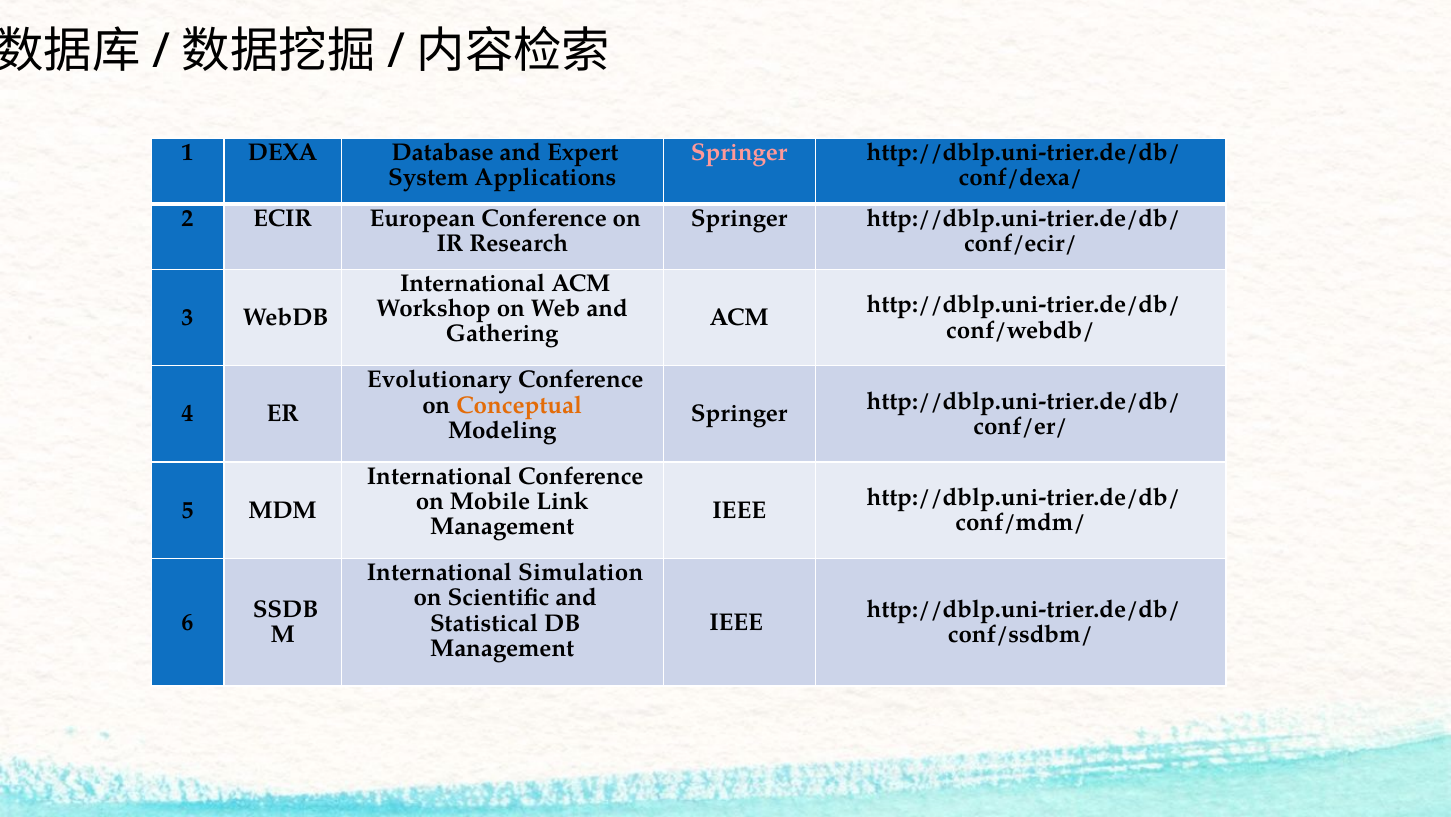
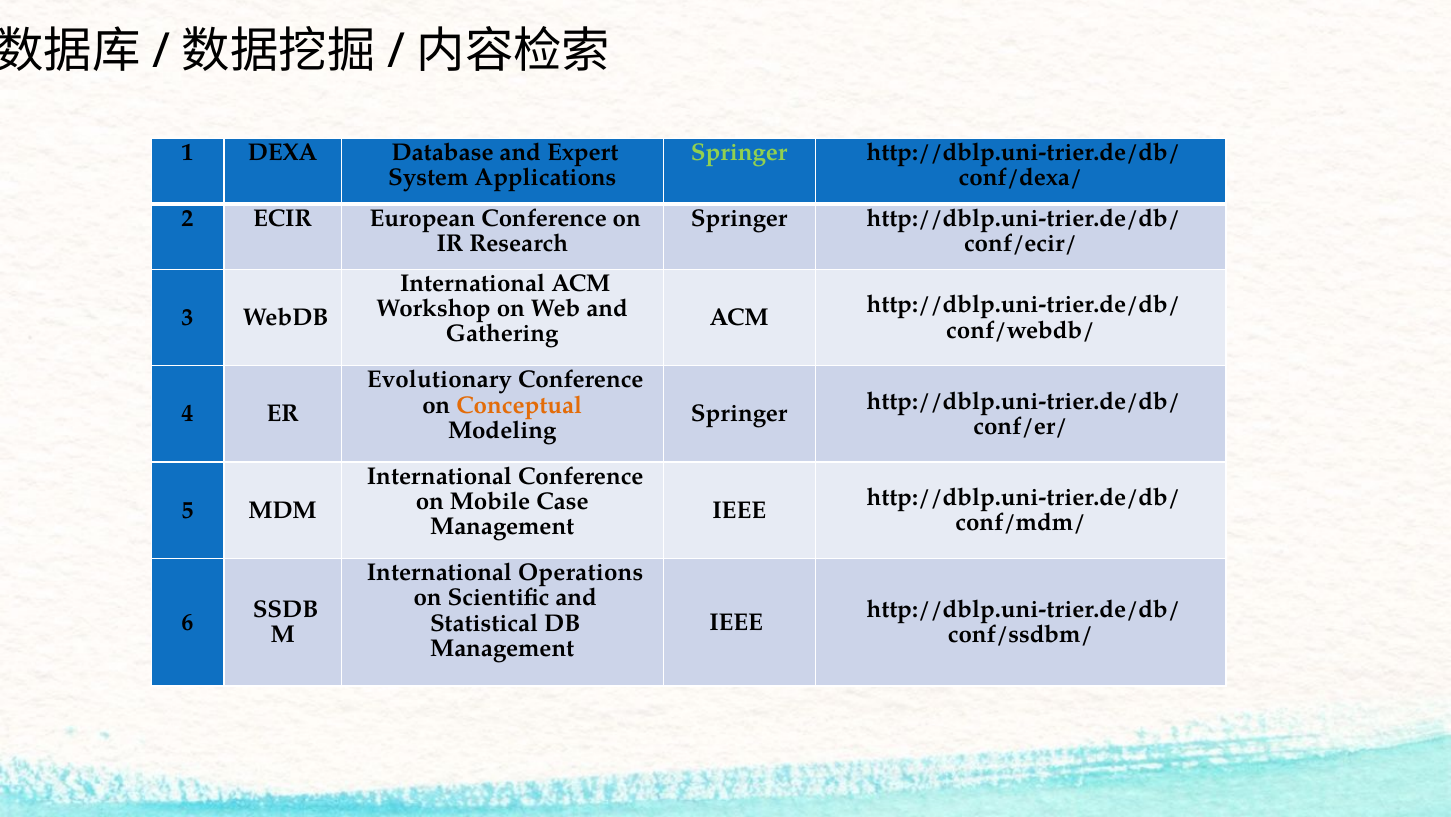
Springer colour: pink -> light green (739, 153)
Link: Link -> Case (562, 501)
Simulation: Simulation -> Operations (581, 572)
